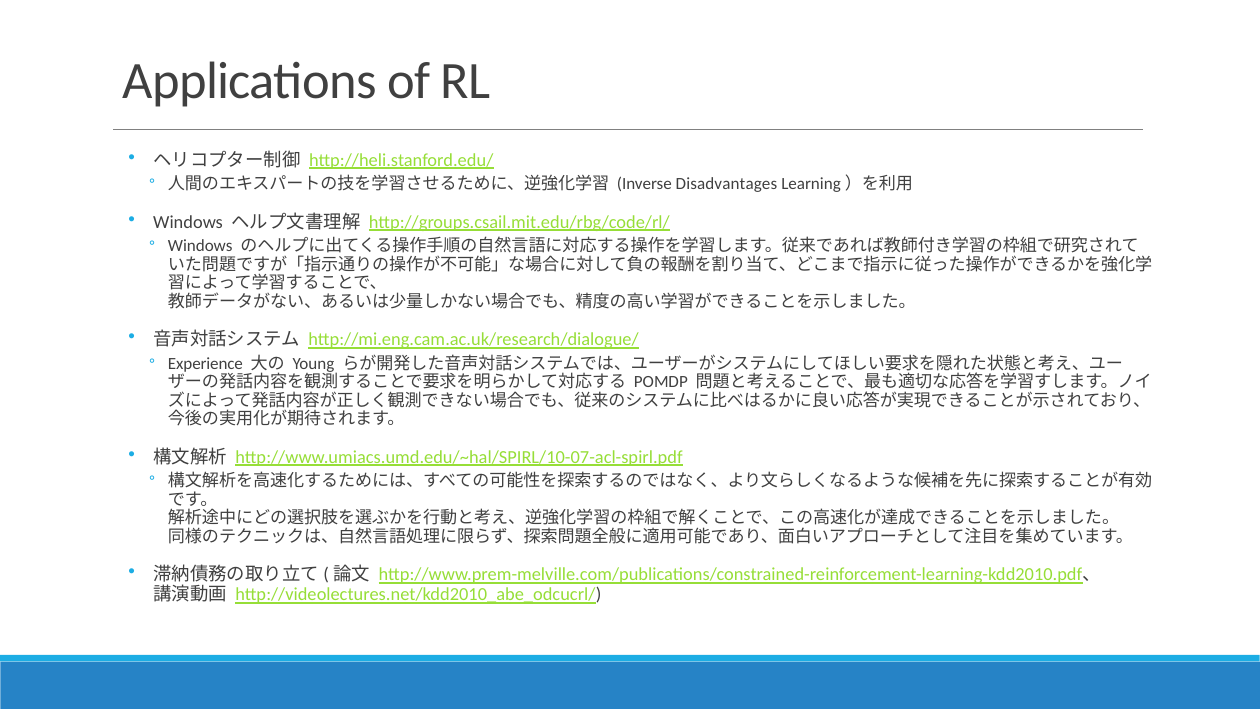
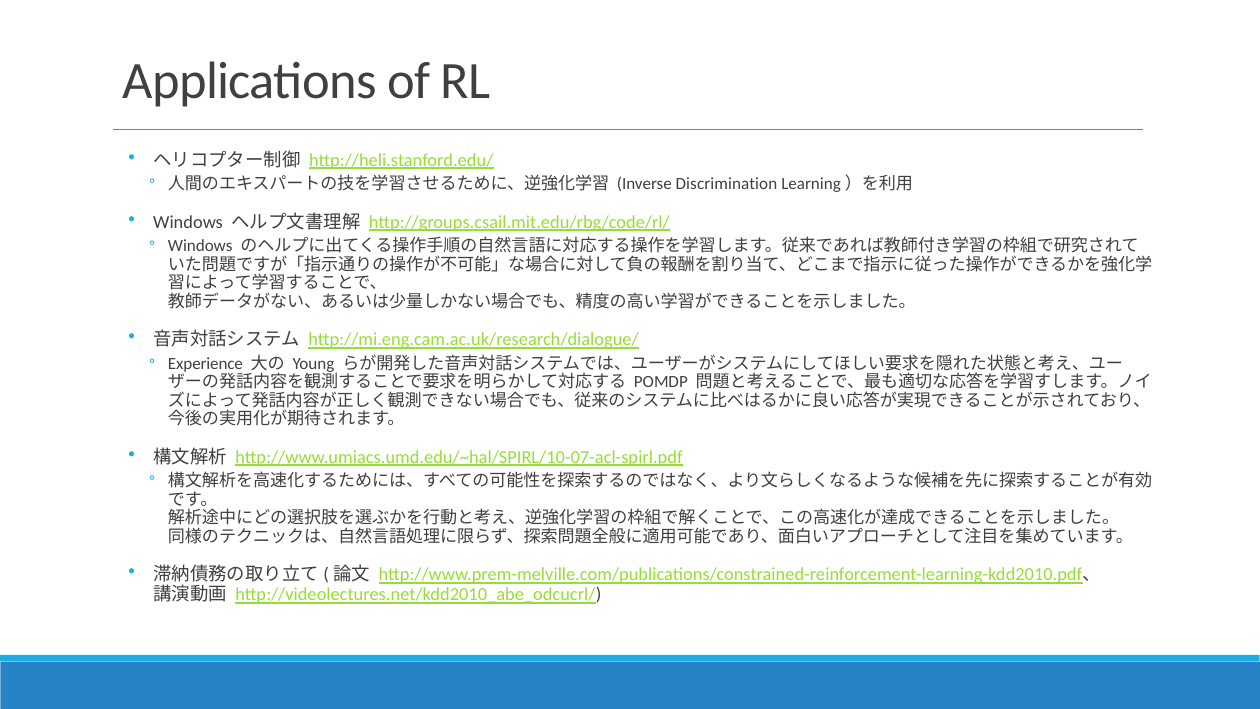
Disadvantages: Disadvantages -> Discrimination (726, 184)
